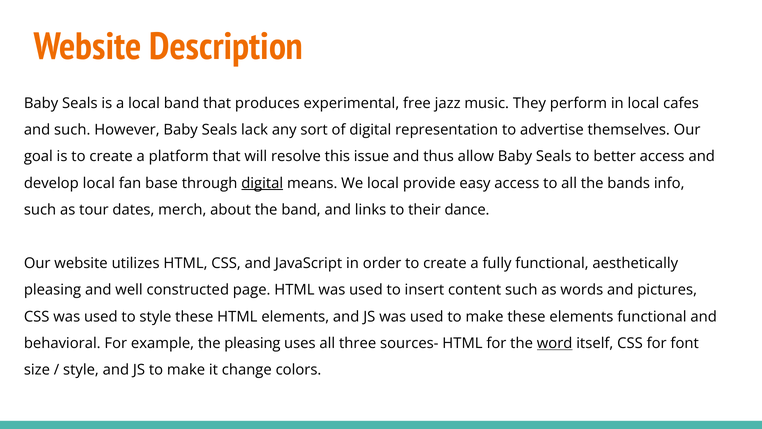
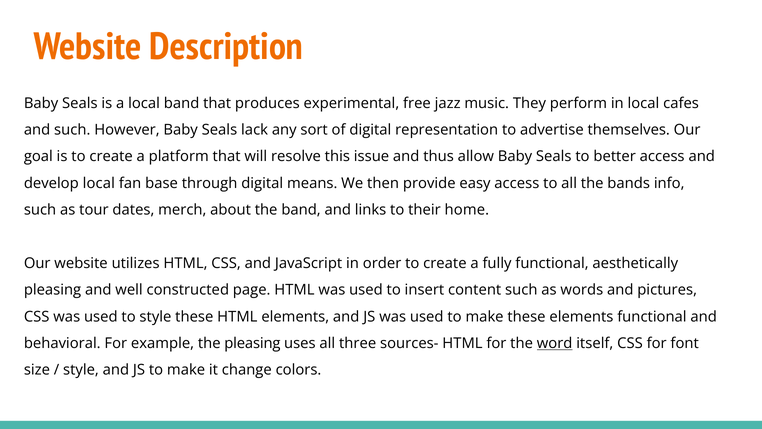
digital underline: present -> none (262, 183)
We local: local -> then (383, 183)
dance: dance -> home (467, 210)
